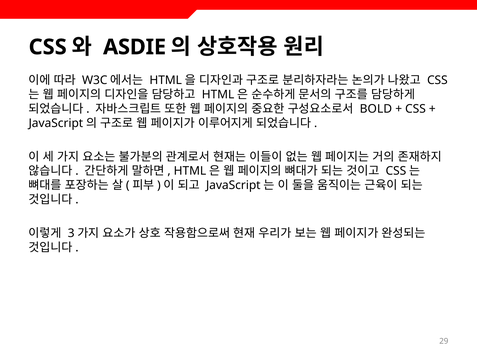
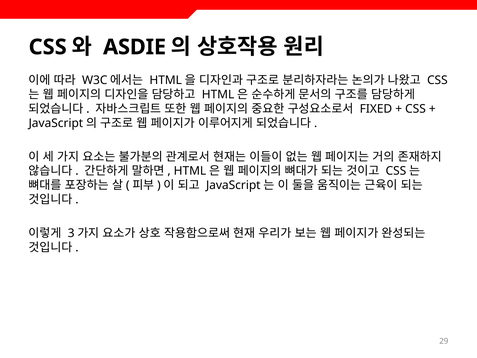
BOLD: BOLD -> FIXED (376, 109)
